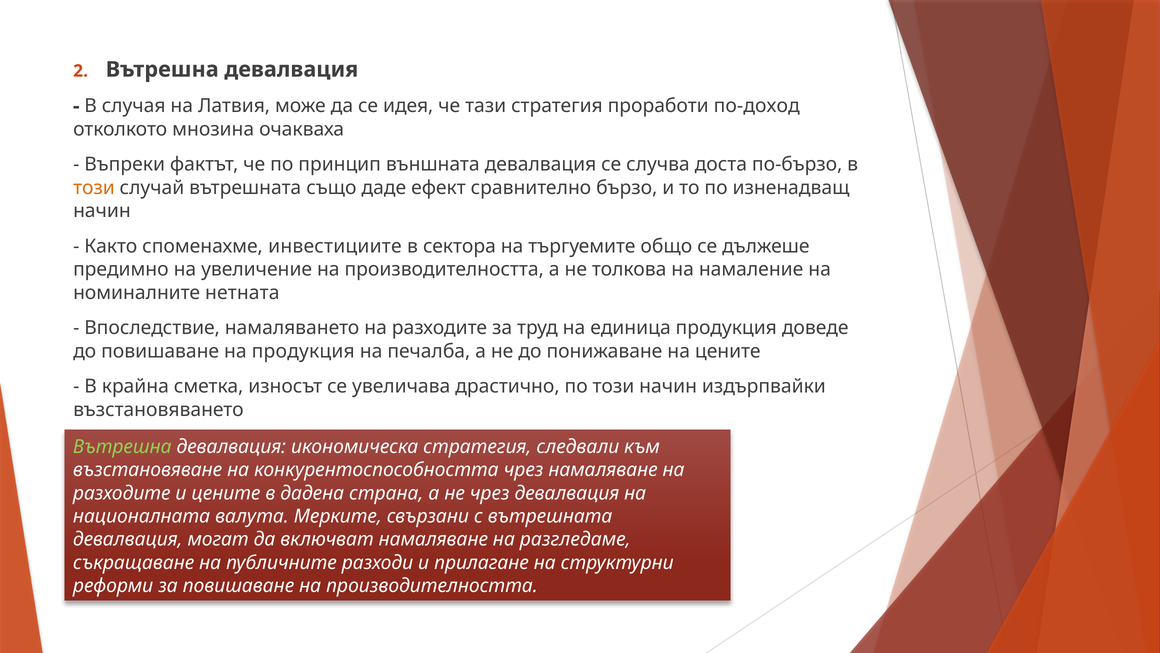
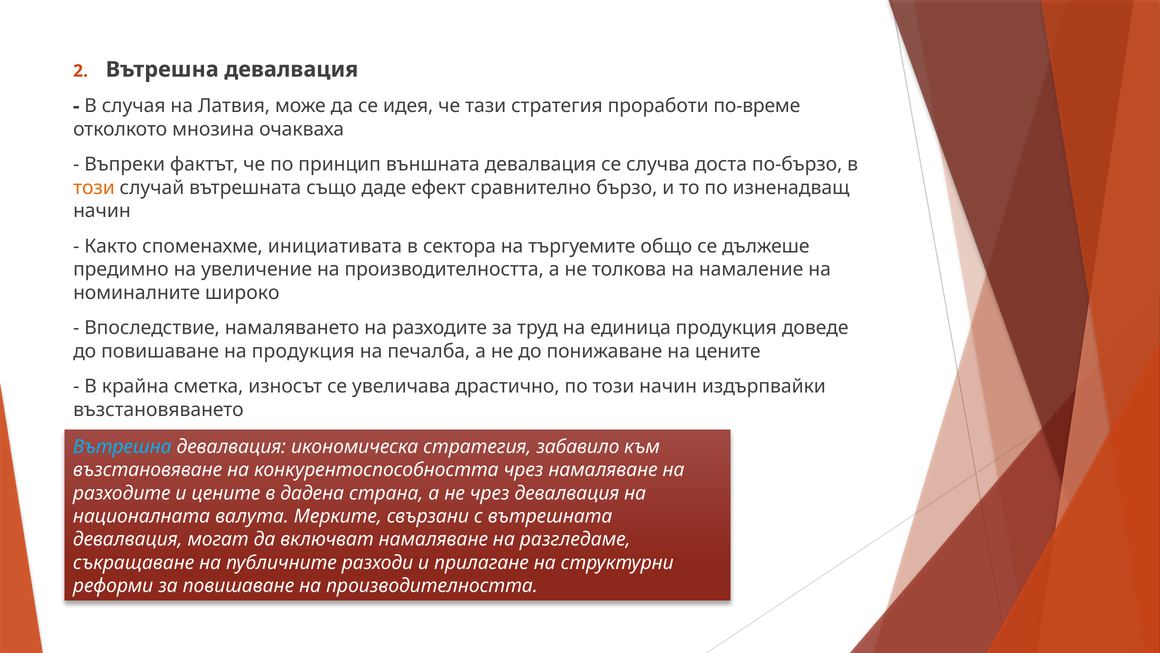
по-доход: по-доход -> по-време (757, 106)
инвестициите: инвестициите -> инициативата (335, 246)
нетната: нетната -> широко (242, 293)
Вътрешна colour: light green -> light blue (122, 446)
следвали: следвали -> забавило (578, 446)
